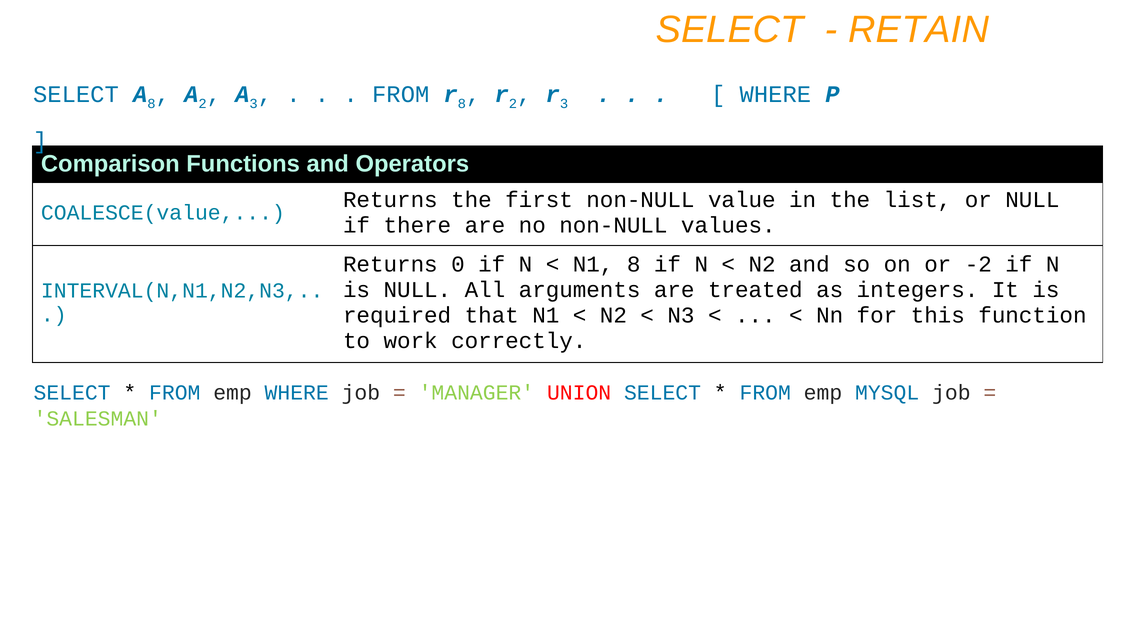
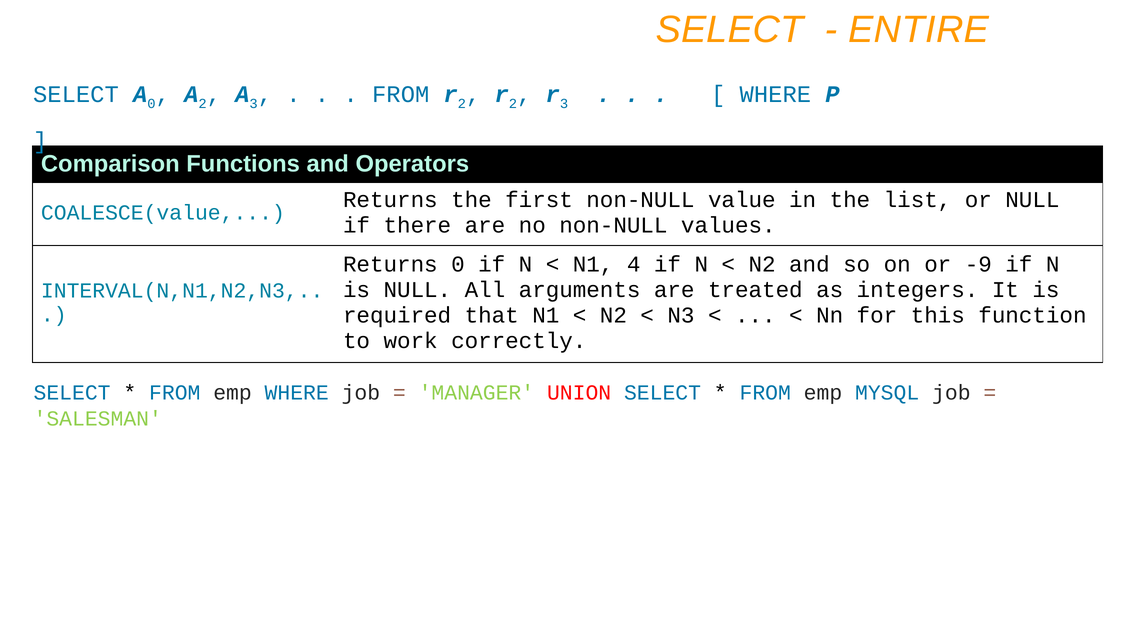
RETAIN: RETAIN -> ENTIRE (919, 30)
8: 8 -> 0 (151, 103)
8: 8 -> 2 (462, 103)
N1 8: 8 -> 4 (634, 264)
-2: -2 -> -9 (978, 264)
